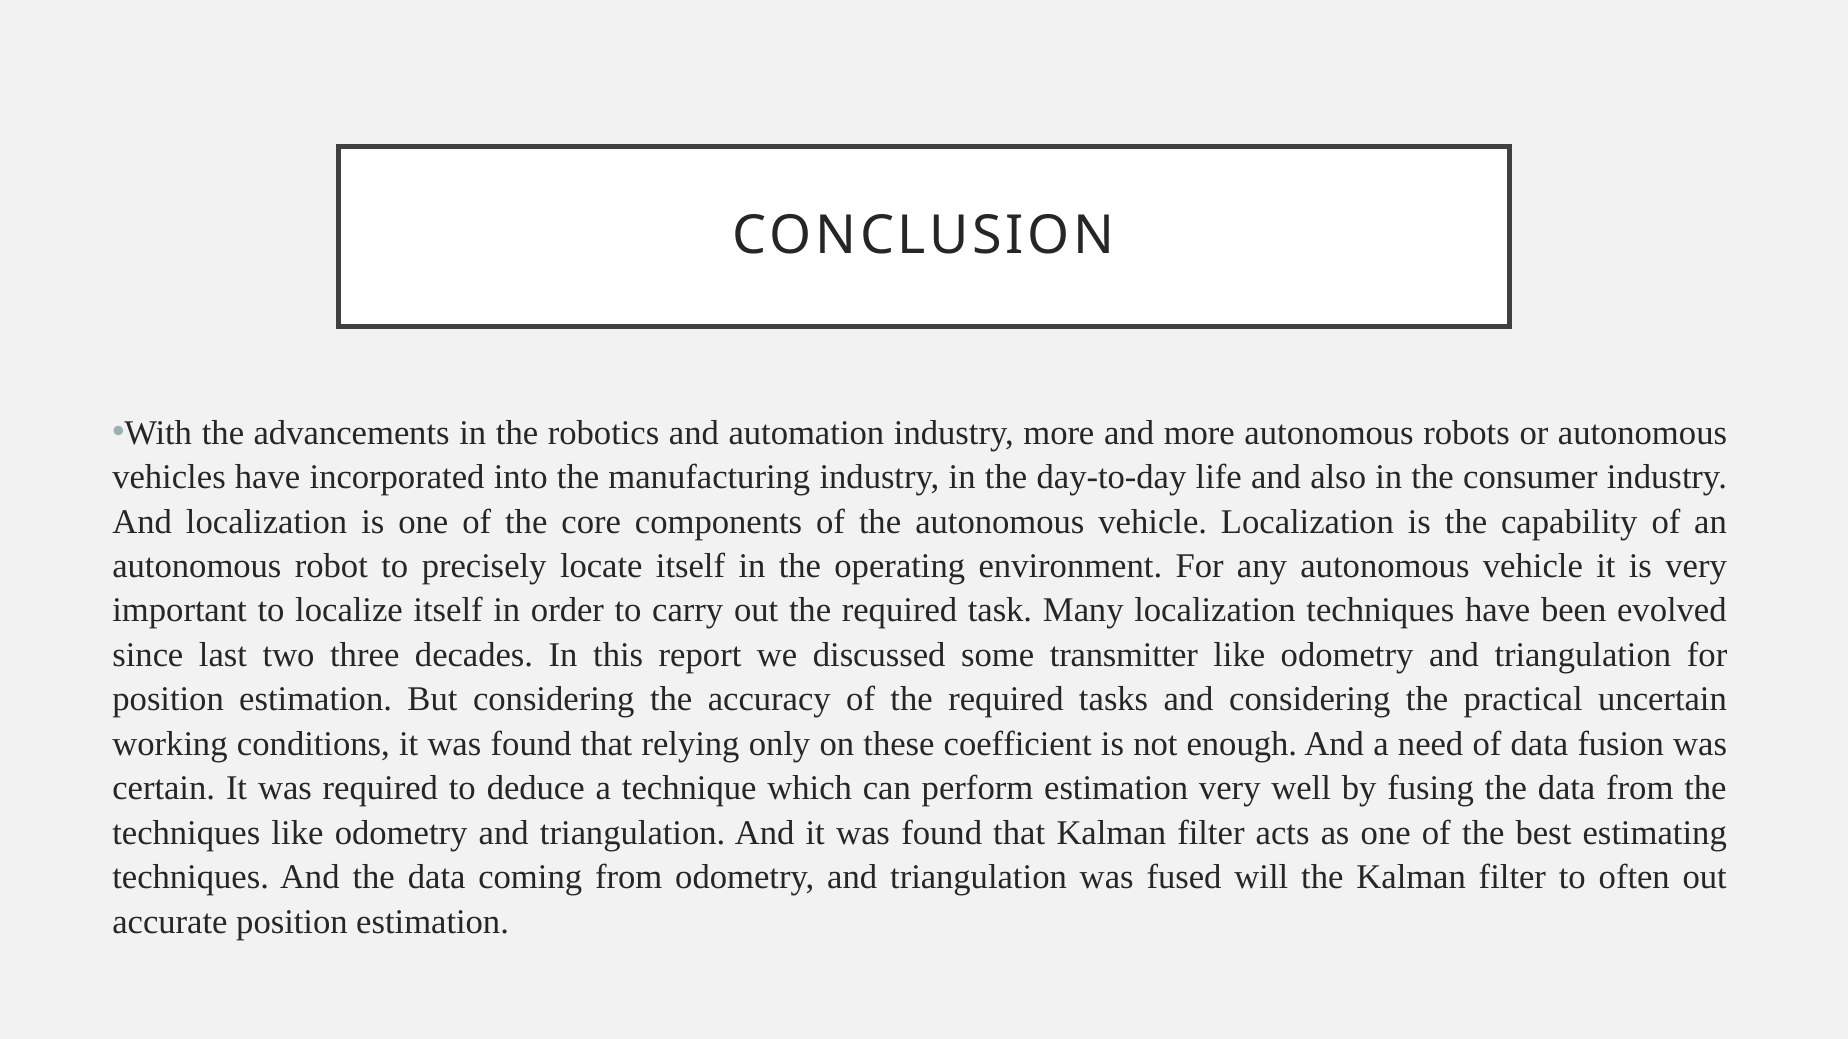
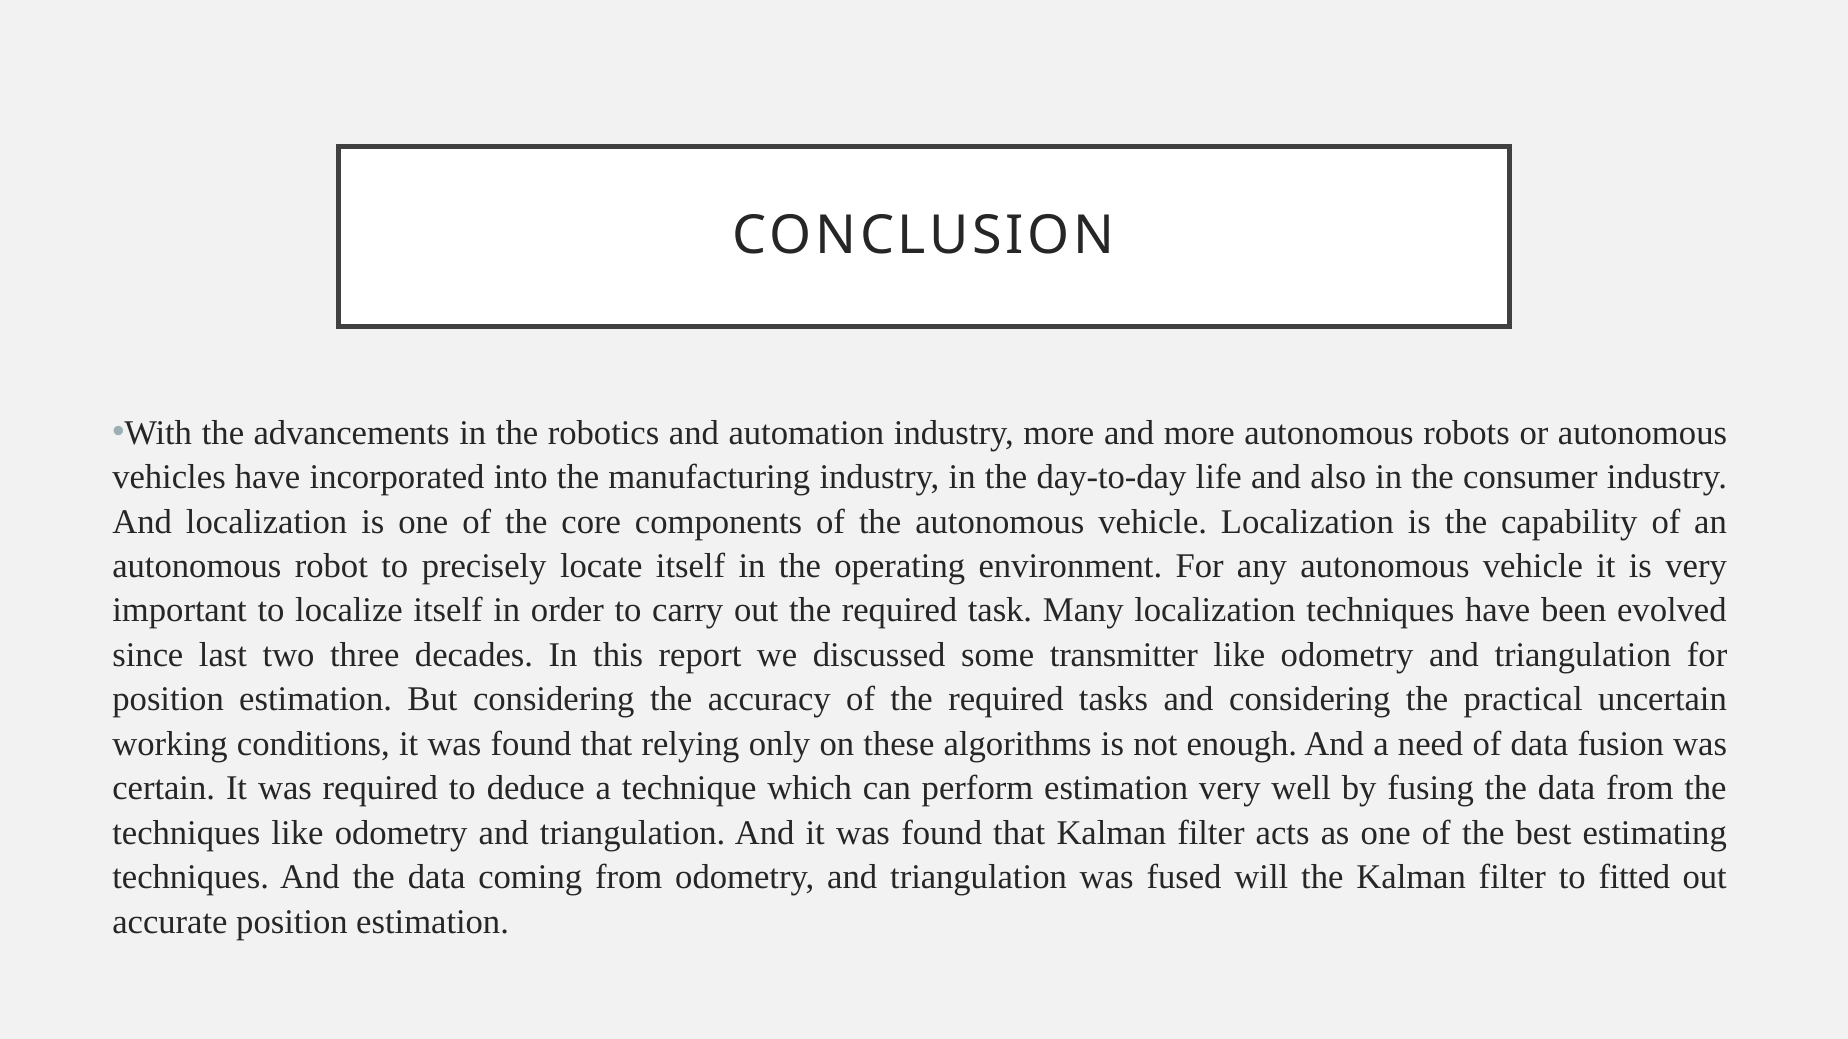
coefficient: coefficient -> algorithms (1018, 744)
often: often -> fitted (1634, 878)
